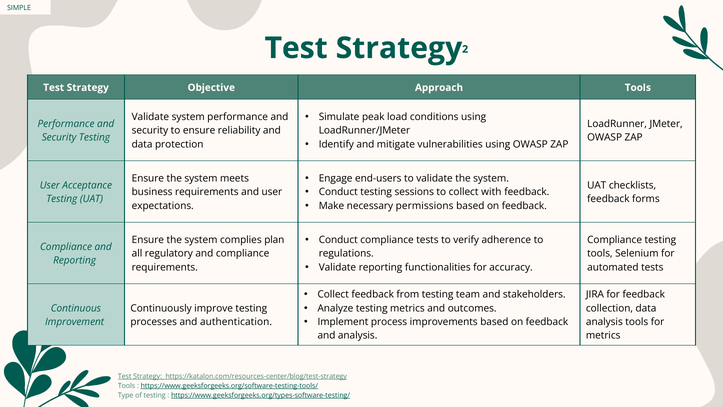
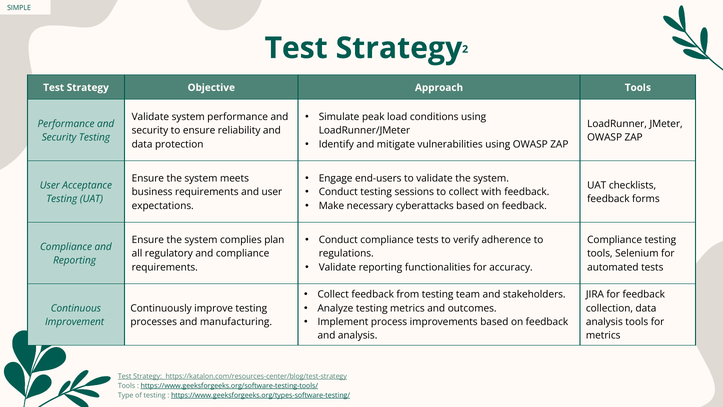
permissions: permissions -> cyberattacks (425, 206)
authentication: authentication -> manufacturing (236, 322)
